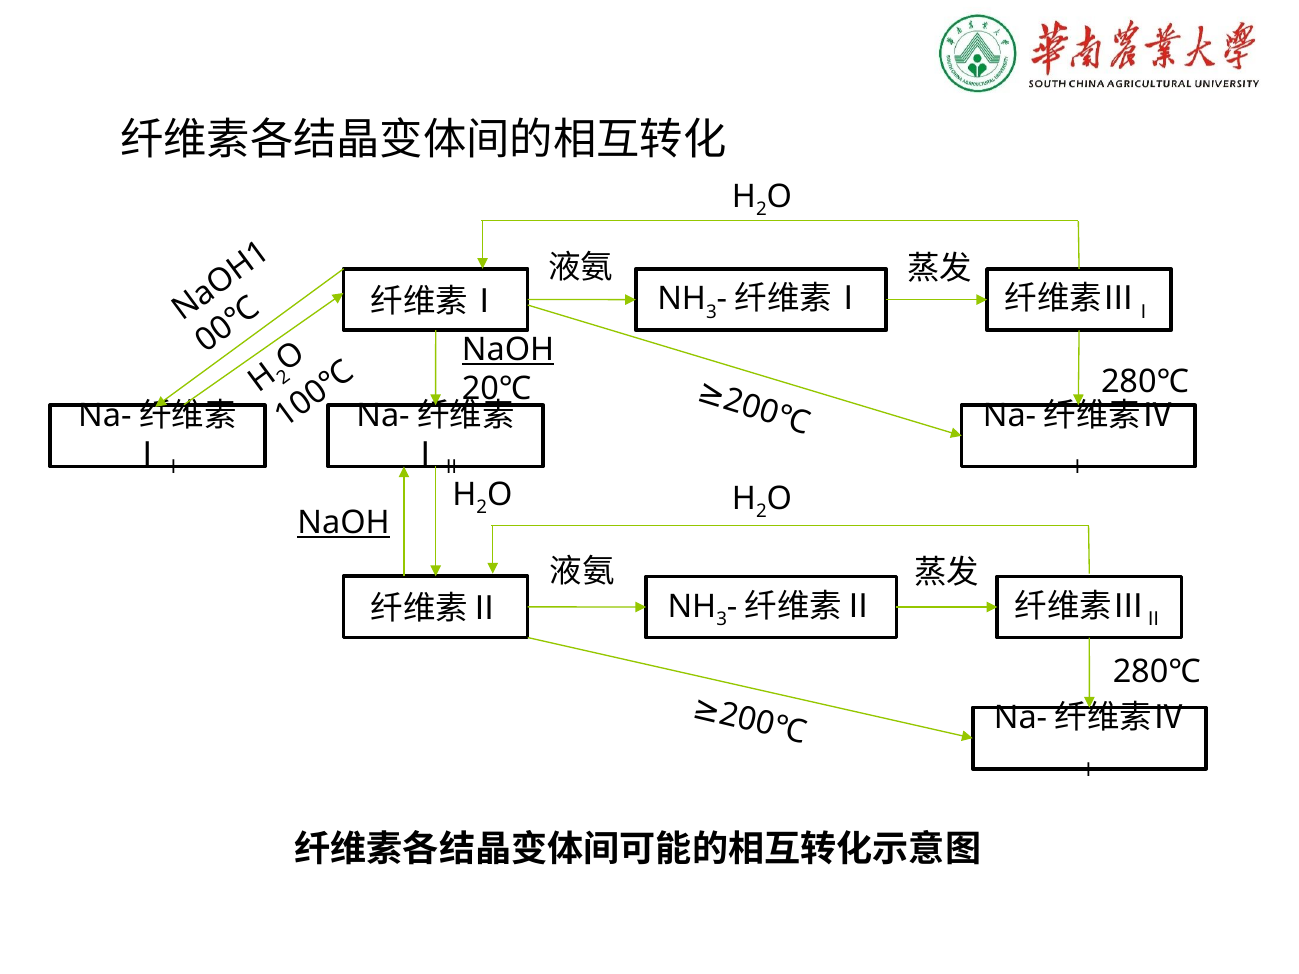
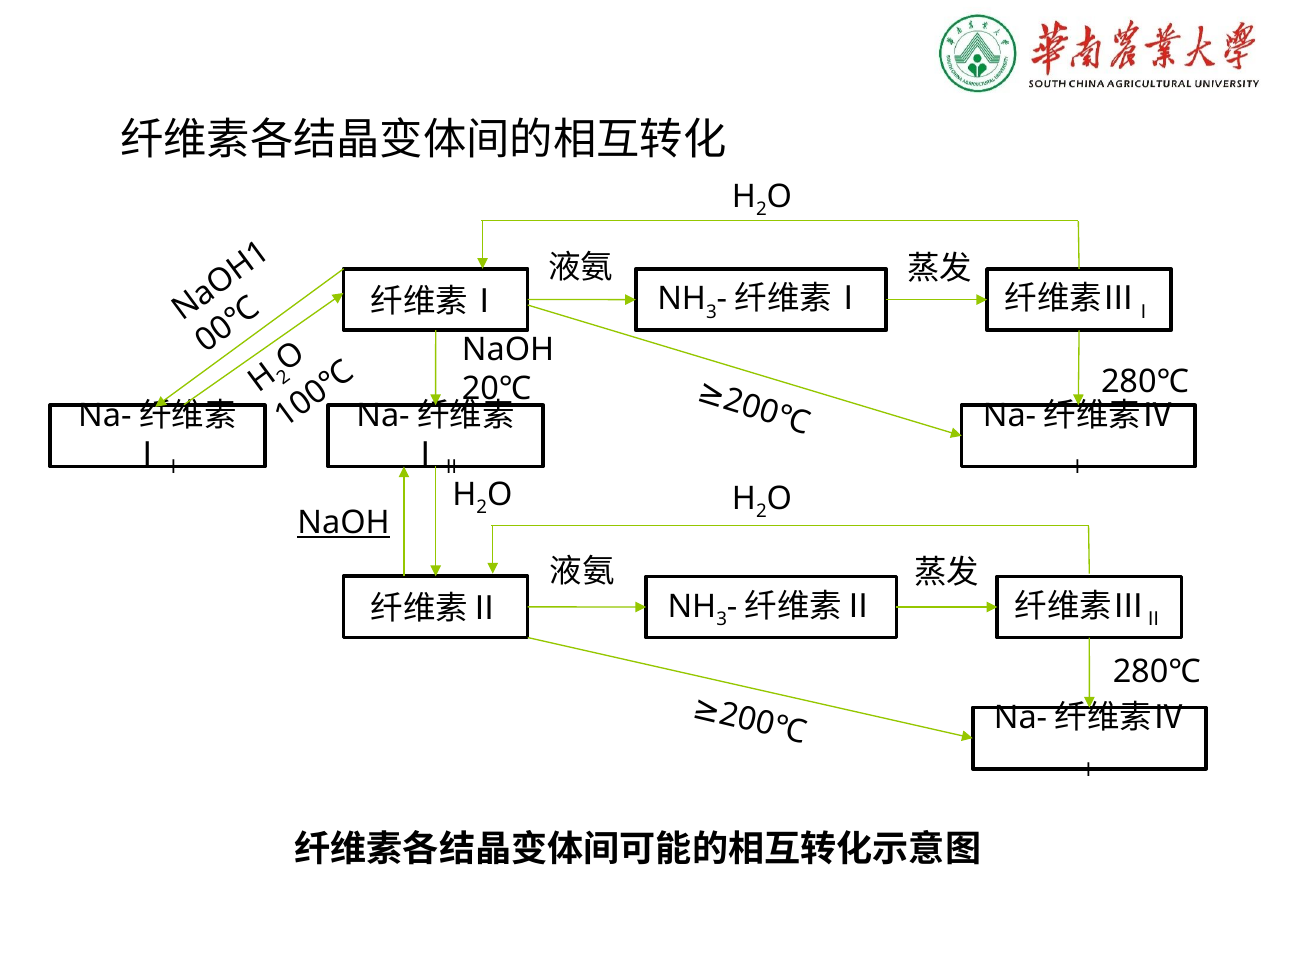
NaOH underline: present -> none (508, 350)
